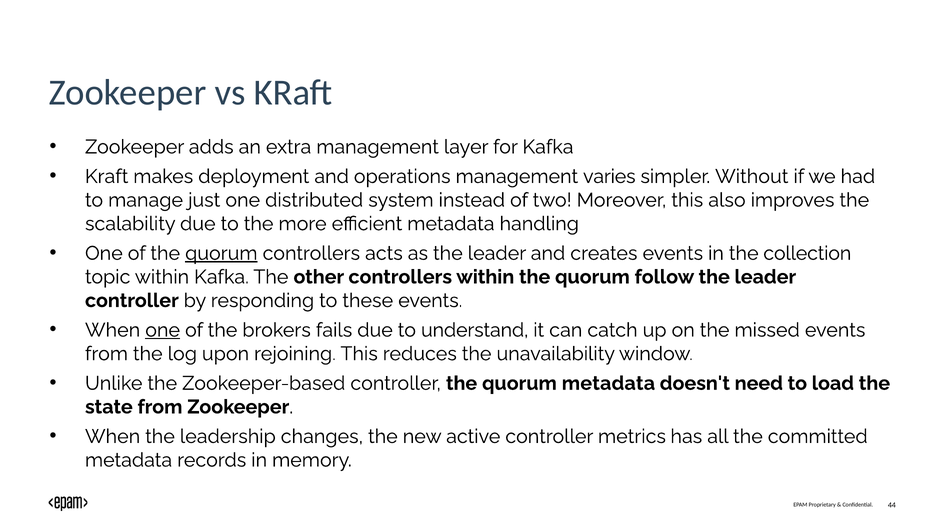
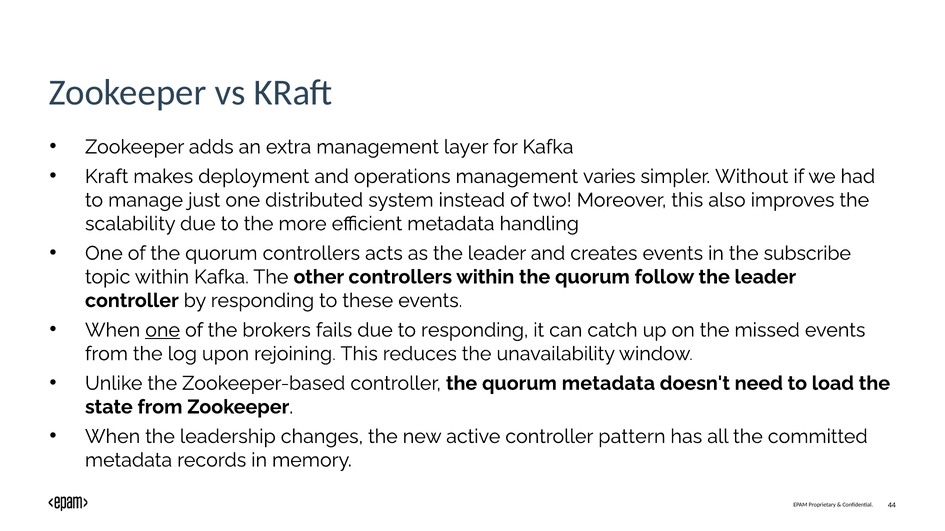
quorum underline: present -> none (221, 254)
collection: collection -> subscribe (807, 254)
to understand: understand -> responding (475, 330)
metrics: metrics -> pattern (632, 437)
